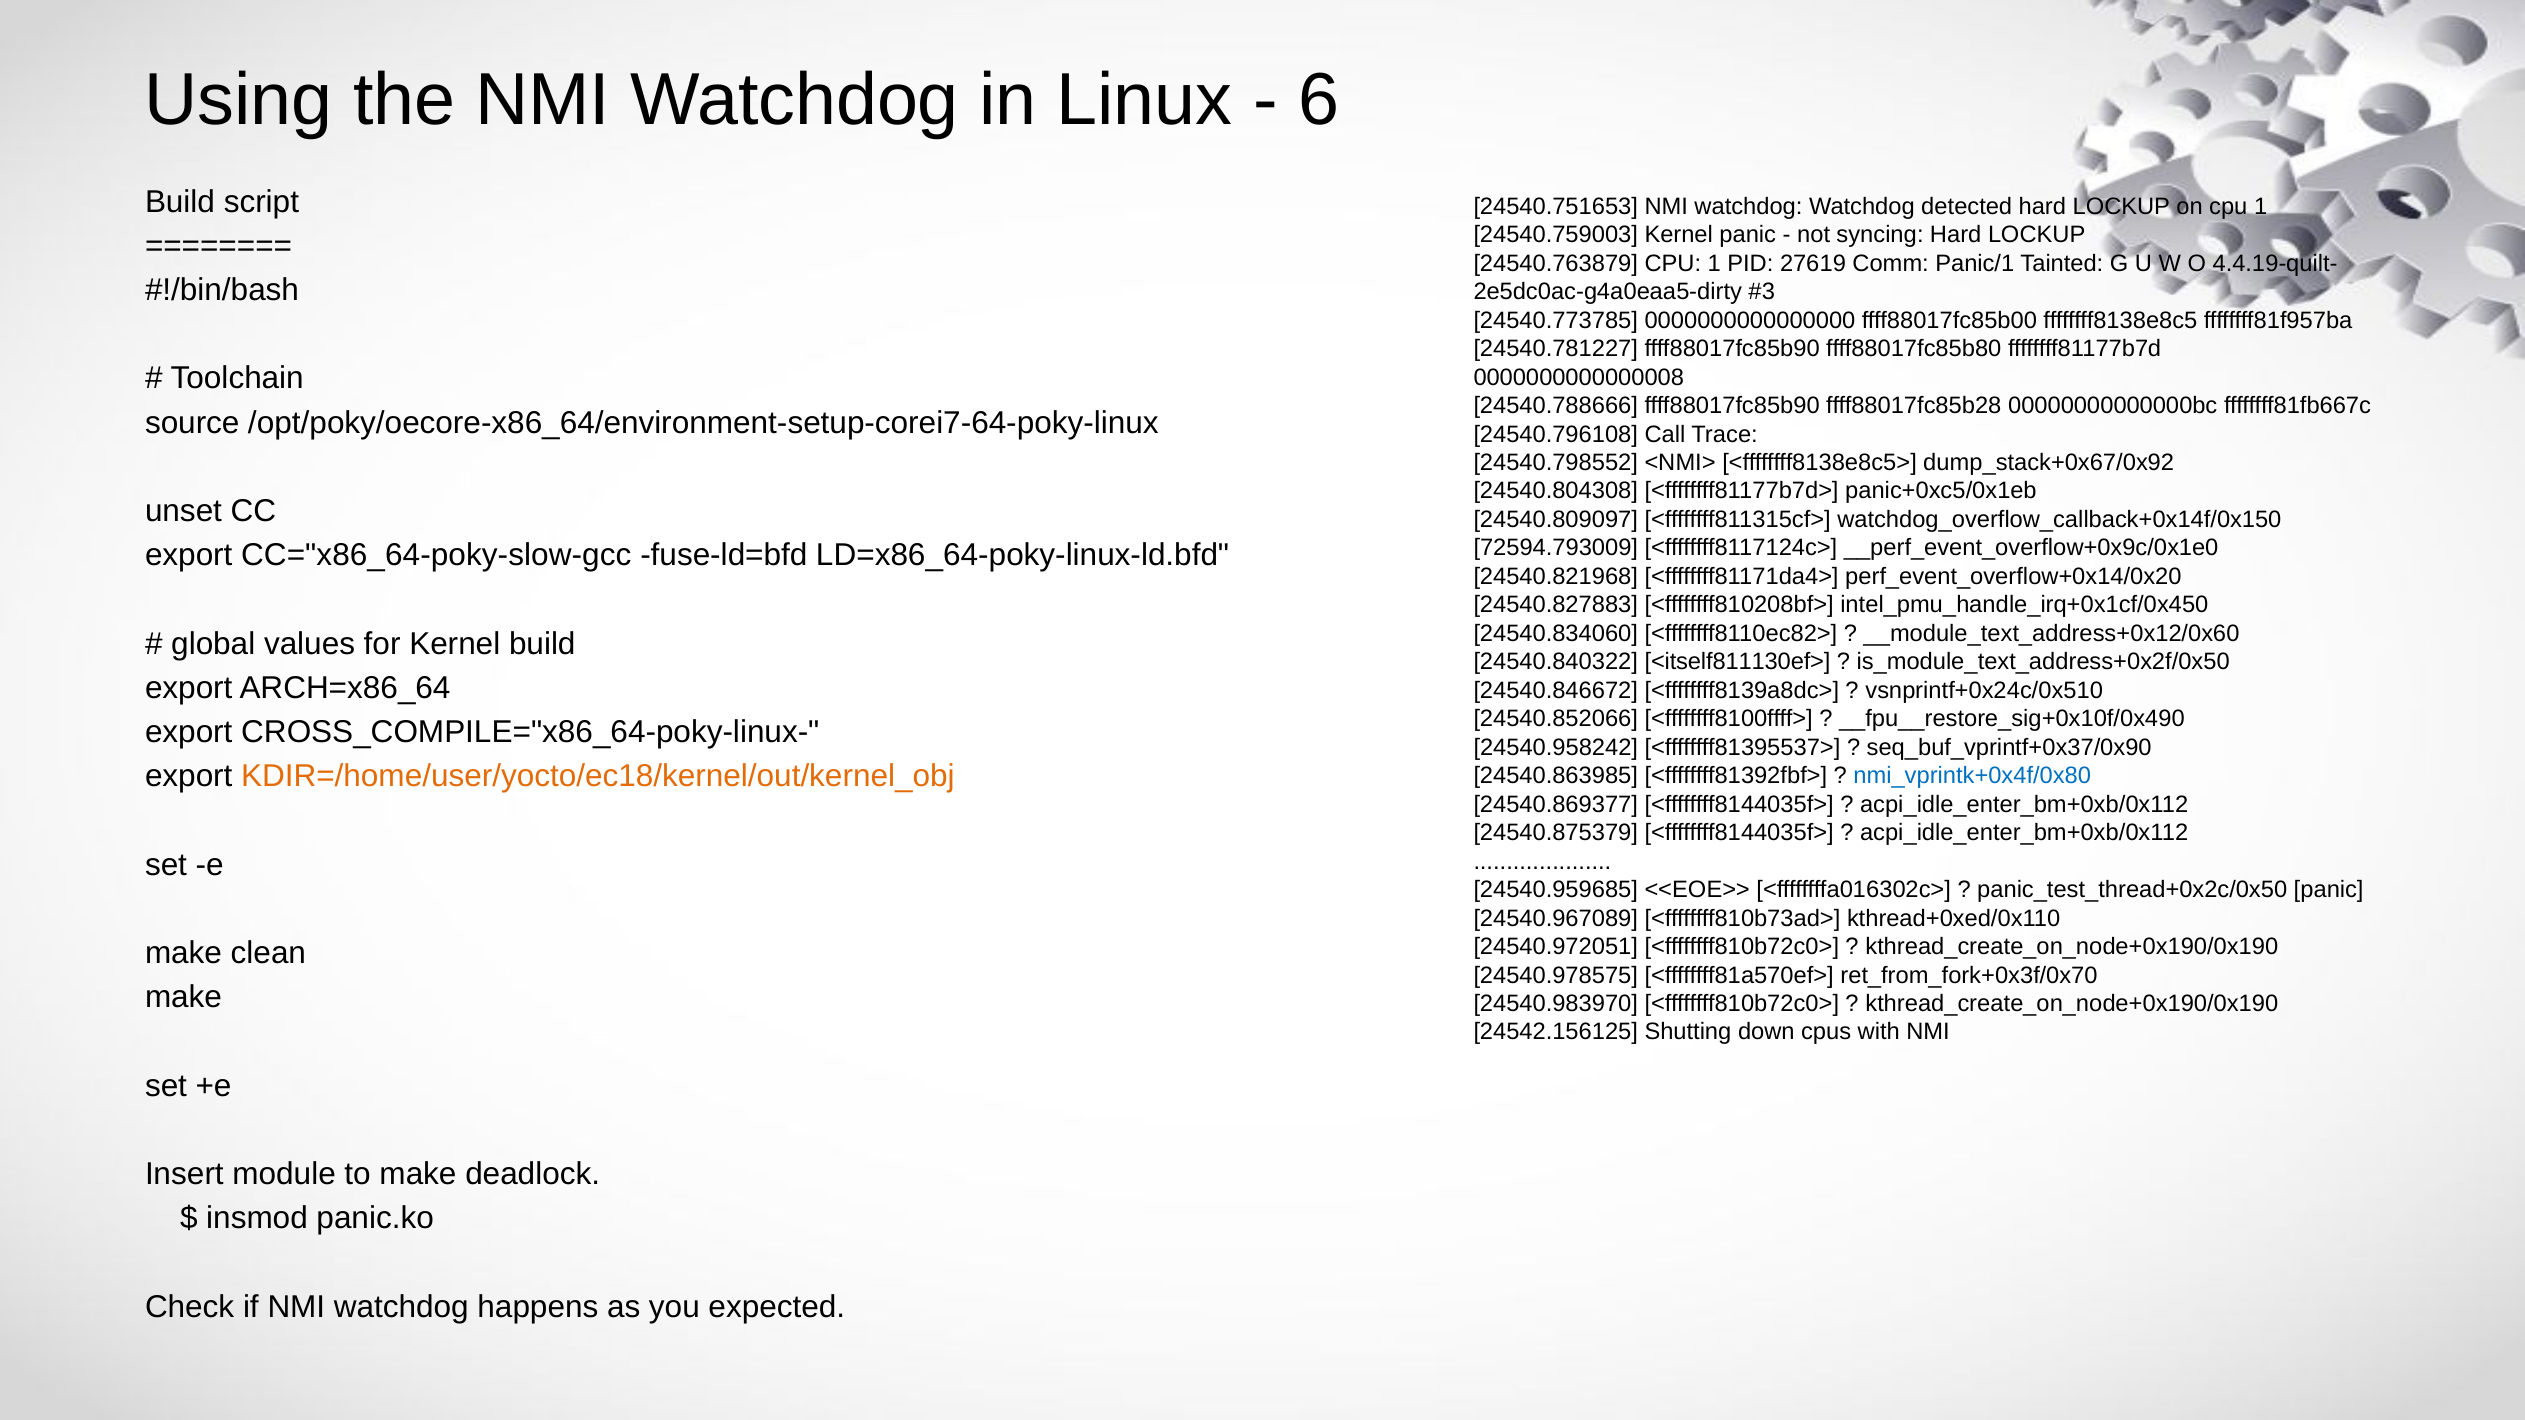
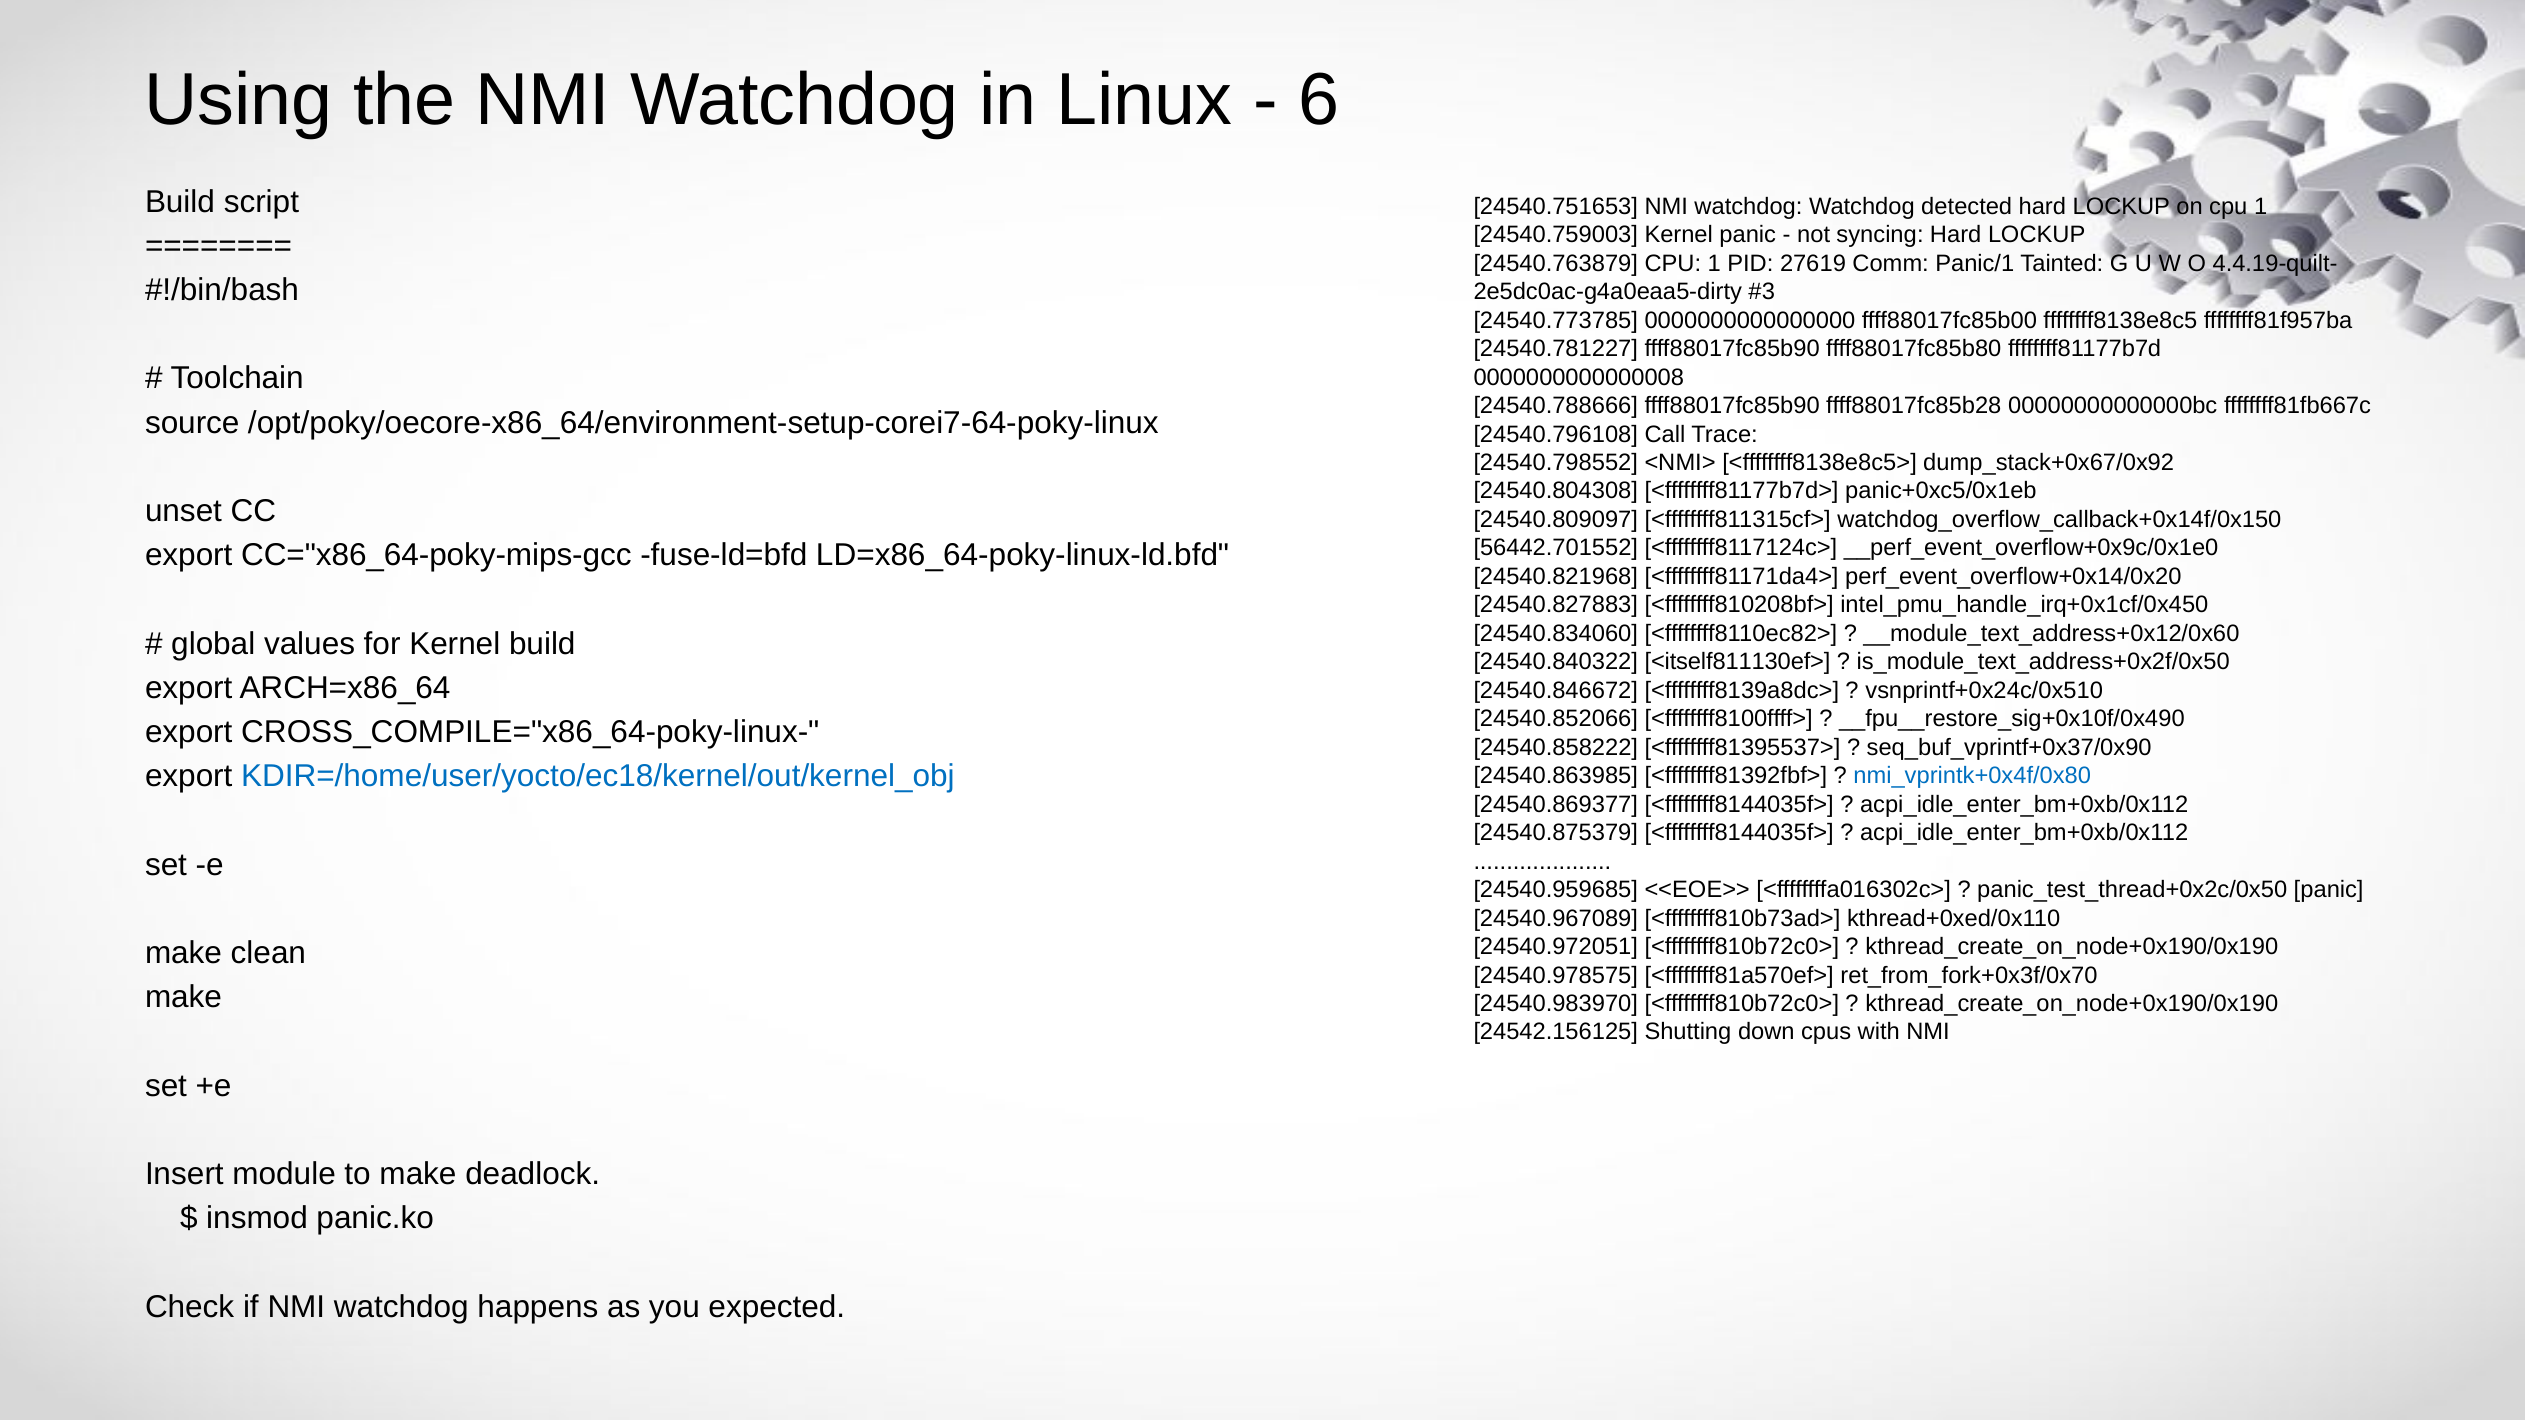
72594.793009: 72594.793009 -> 56442.701552 (1556, 548)
CC="x86_64-poky-slow-gcc: CC="x86_64-poky-slow-gcc -> CC="x86_64-poky-mips-gcc (436, 555)
24540.958242: 24540.958242 -> 24540.858222 (1556, 748)
KDIR=/home/user/yocto/ec18/kernel/out/kernel_obj colour: orange -> blue (598, 776)
